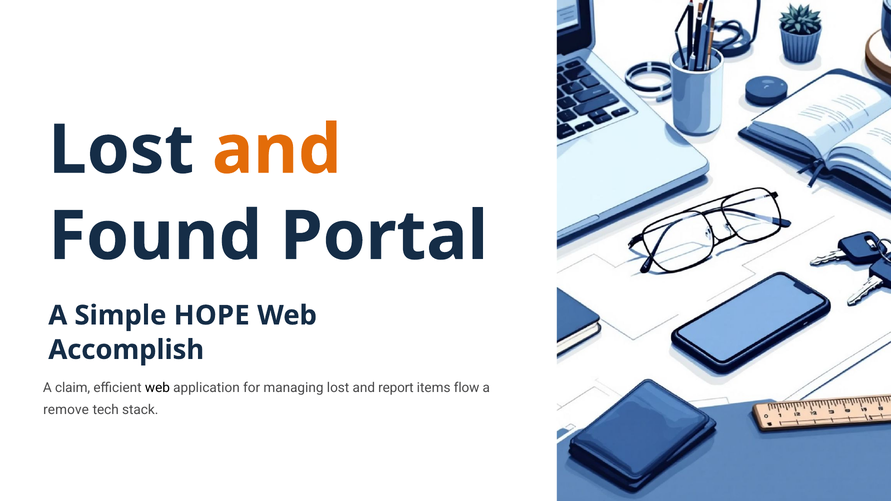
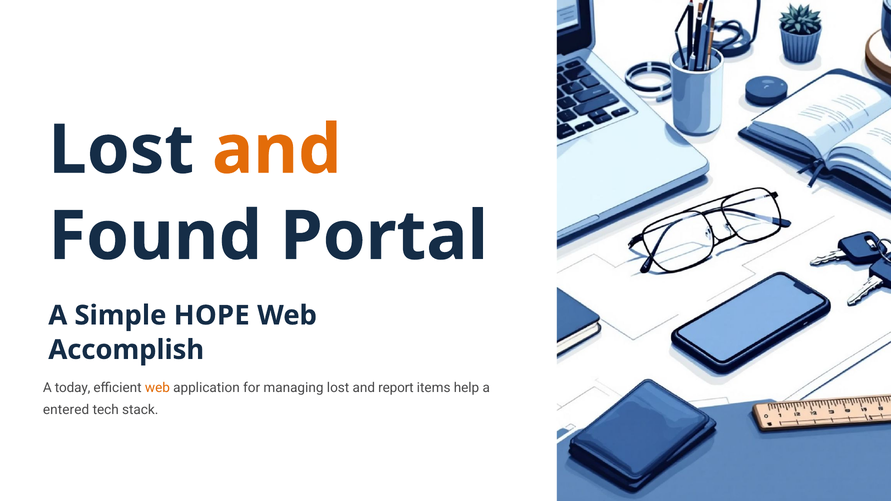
claim: claim -> today (73, 388)
web colour: black -> orange (157, 388)
flow: flow -> help (467, 388)
remove: remove -> entered (66, 410)
